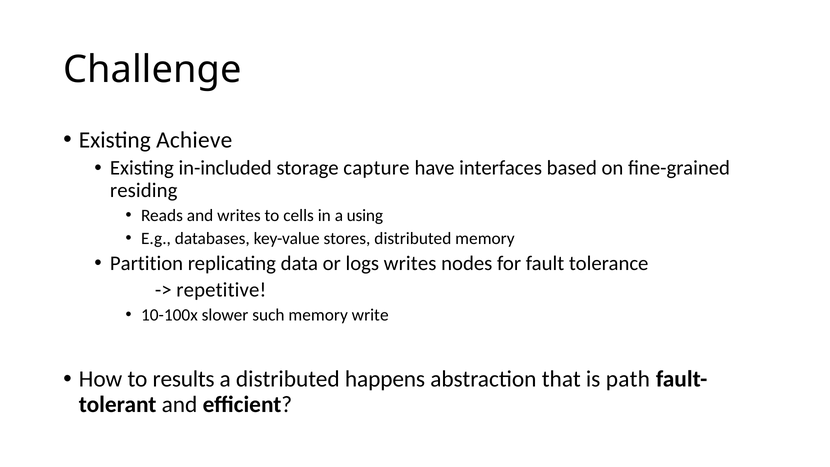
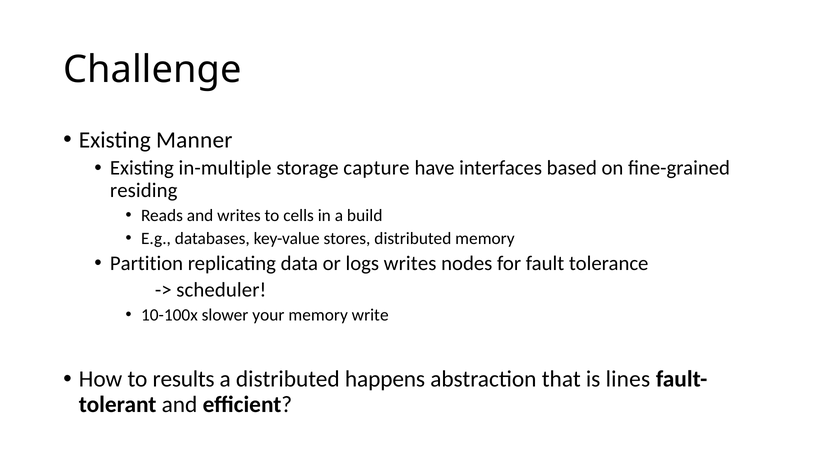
Achieve: Achieve -> Manner (194, 140)
in-included: in-included -> in-multiple (225, 168)
using: using -> build (365, 215)
repetitive: repetitive -> scheduler (221, 290)
such: such -> your (268, 315)
path: path -> lines (628, 379)
